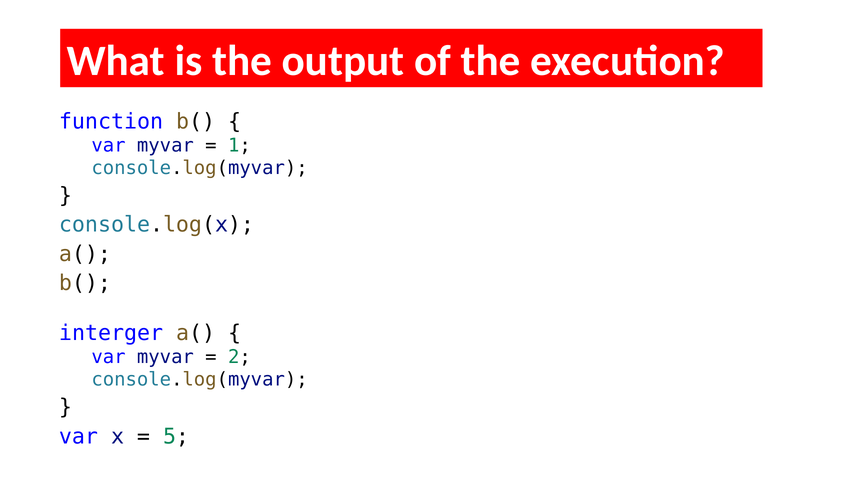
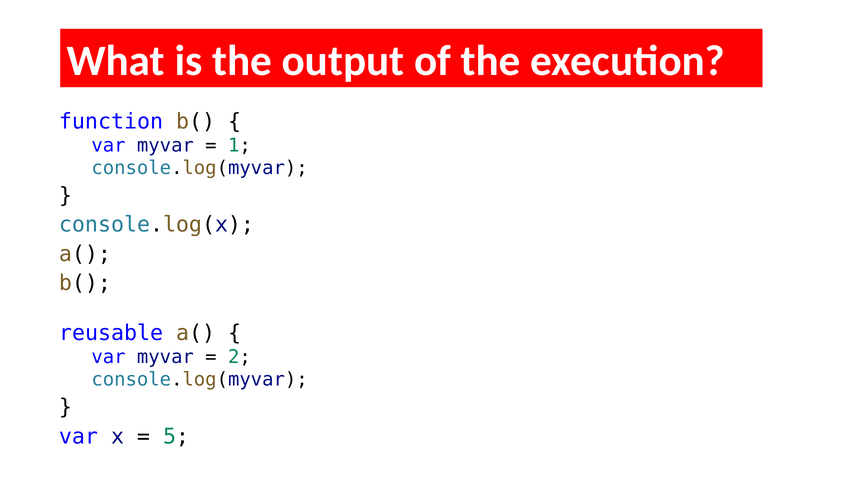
interger: interger -> reusable (111, 333)
